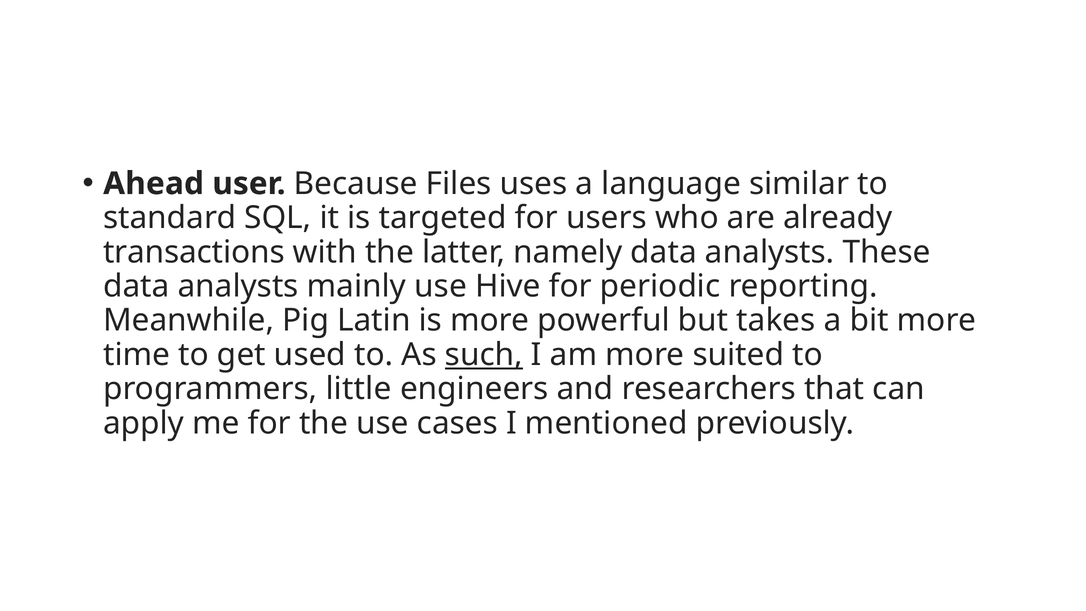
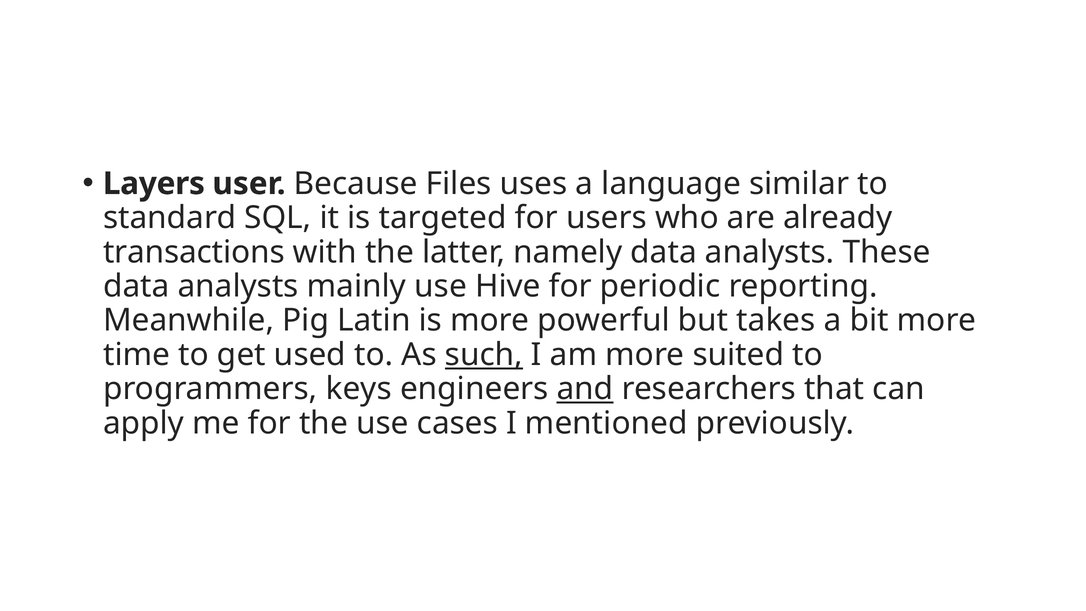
Ahead: Ahead -> Layers (154, 184)
little: little -> keys (359, 389)
and underline: none -> present (585, 389)
